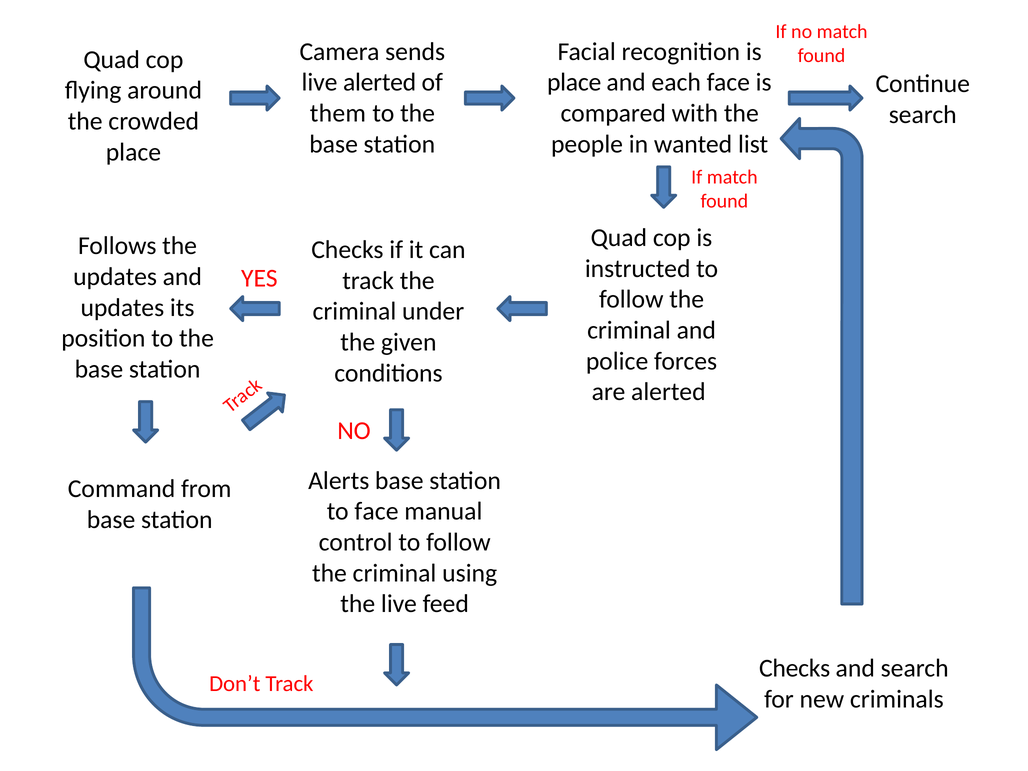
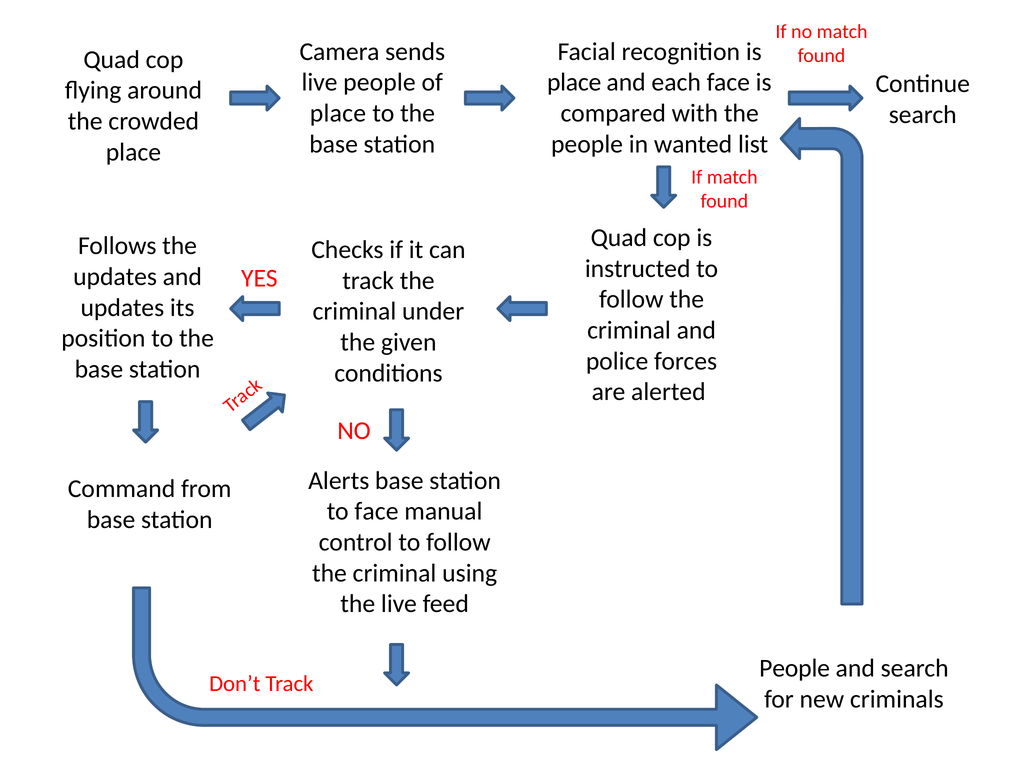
live alerted: alerted -> people (379, 82)
them: them -> place (338, 113)
Checks: Checks -> People (795, 668)
